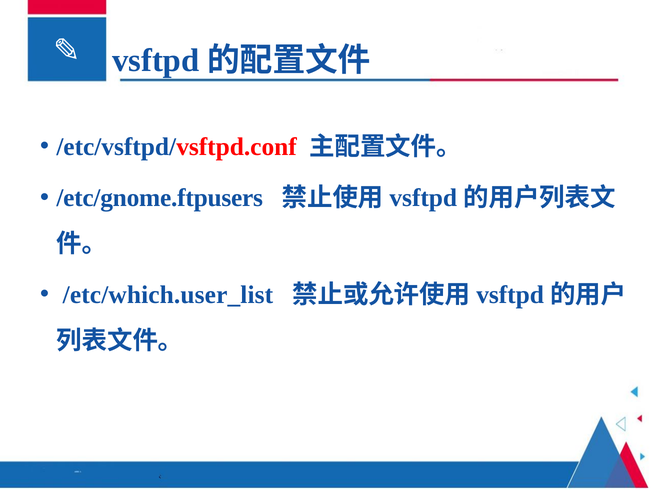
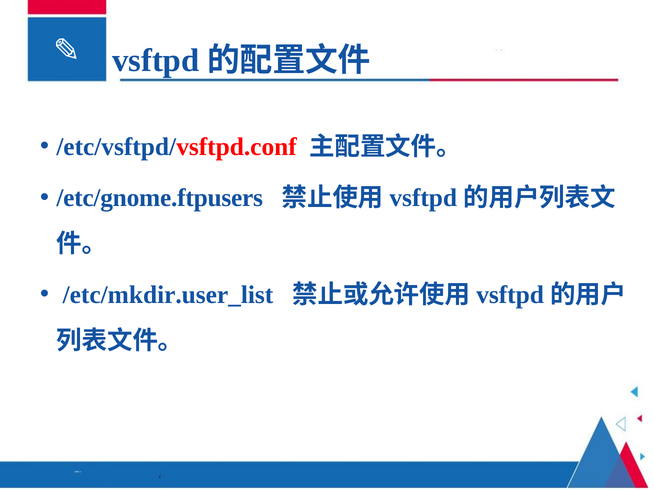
/etc/which.user_list: /etc/which.user_list -> /etc/mkdir.user_list (168, 295)
